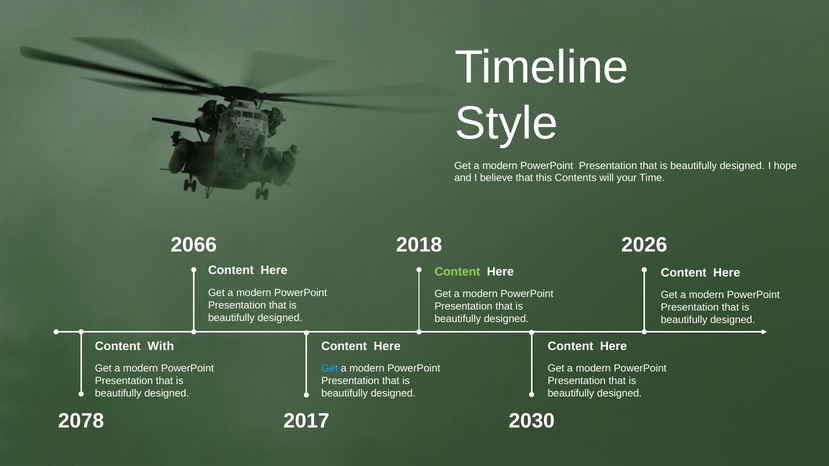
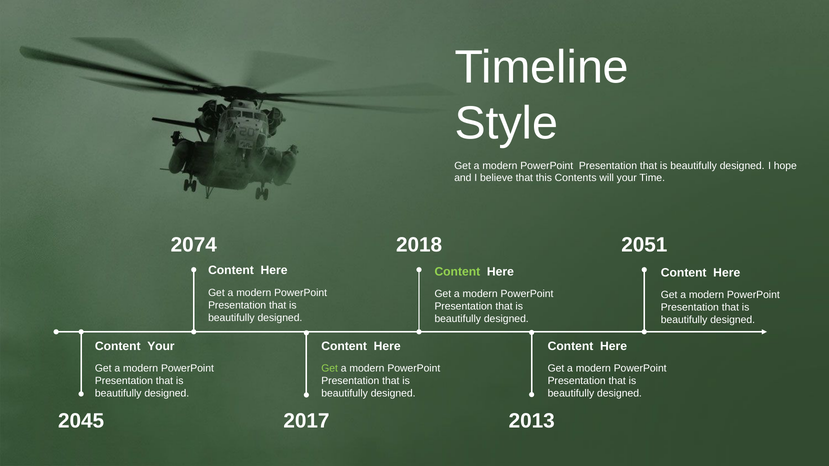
2066: 2066 -> 2074 (194, 245)
2026: 2026 -> 2051 (644, 245)
Content With: With -> Your (161, 346)
Get colour: light blue -> light green (330, 369)
2078: 2078 -> 2045 (81, 421)
2030: 2030 -> 2013 (532, 421)
